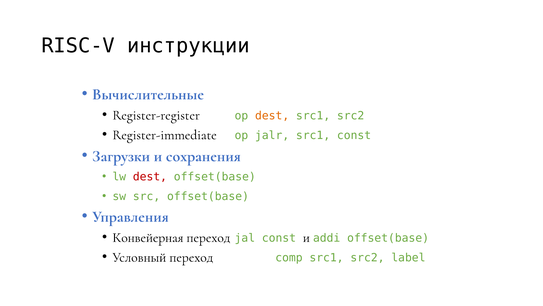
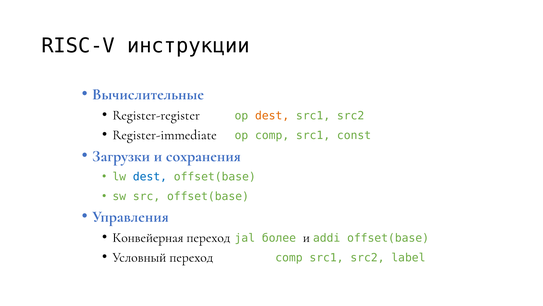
op jalr: jalr -> comp (272, 135)
dest colour: red -> blue (150, 176)
jal const: const -> более (279, 238)
